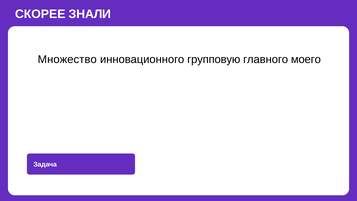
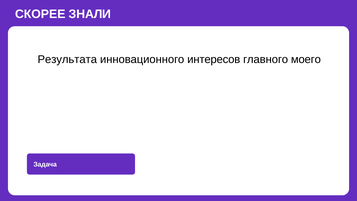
Множество: Множество -> Результата (67, 59)
групповую: групповую -> интересов (214, 59)
